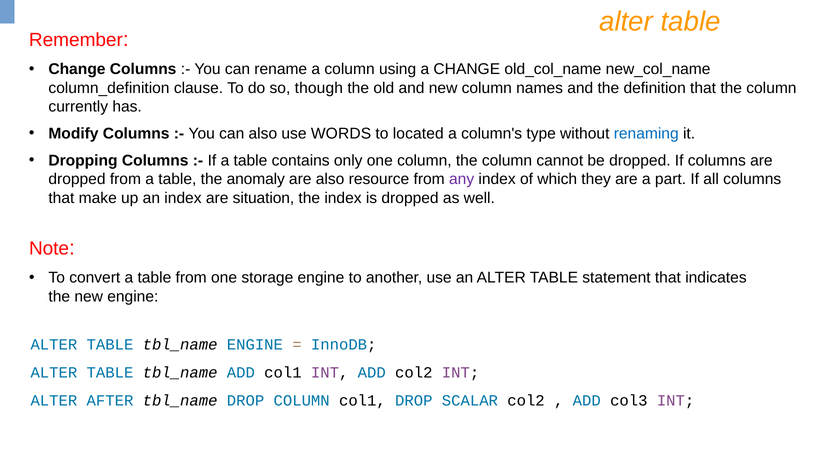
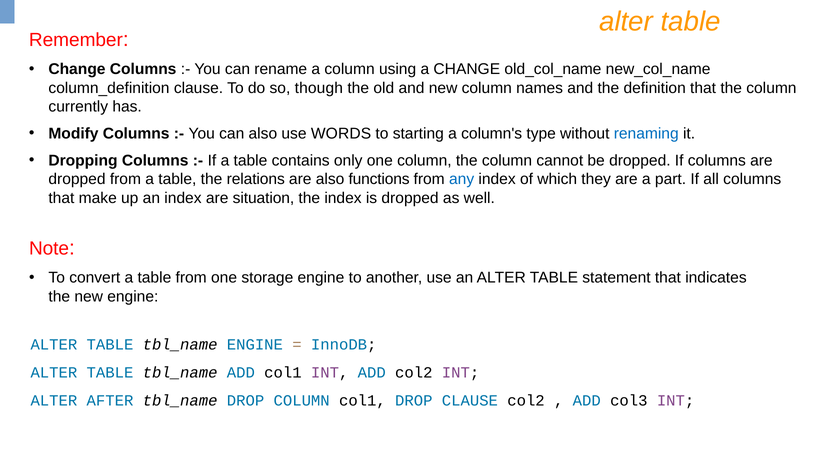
located: located -> starting (418, 134)
anomaly: anomaly -> relations (256, 179)
resource: resource -> functions (379, 179)
any colour: purple -> blue (462, 179)
DROP SCALAR: SCALAR -> CLAUSE (470, 401)
